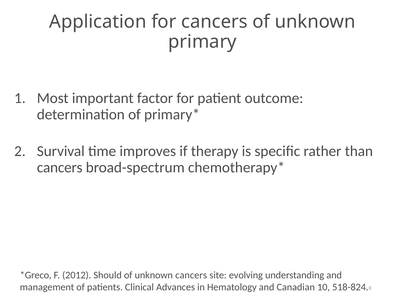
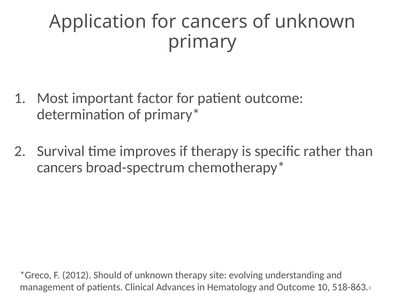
unknown cancers: cancers -> therapy (191, 275)
and Canadian: Canadian -> Outcome (296, 287)
518-824: 518-824 -> 518-863 (350, 287)
